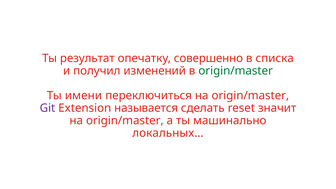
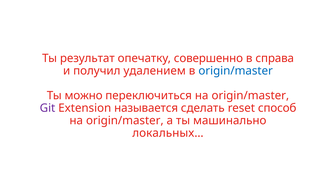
списка: списка -> справа (275, 58)
изменений: изменений -> удалением (155, 71)
origin/master colour: green -> blue (236, 71)
имени: имени -> можно (84, 96)
значит: значит -> способ (277, 108)
